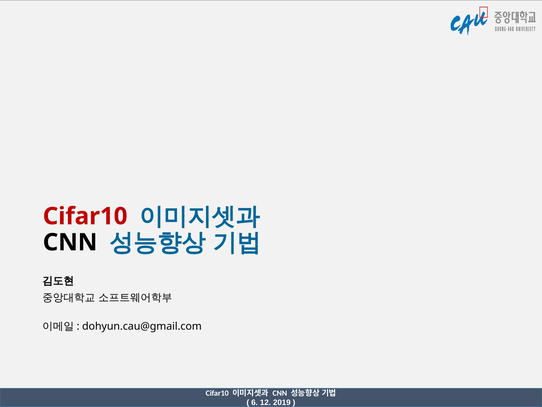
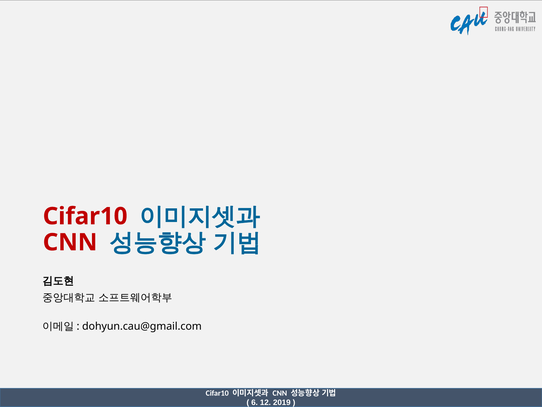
CNN colour: black -> red (70, 242)
